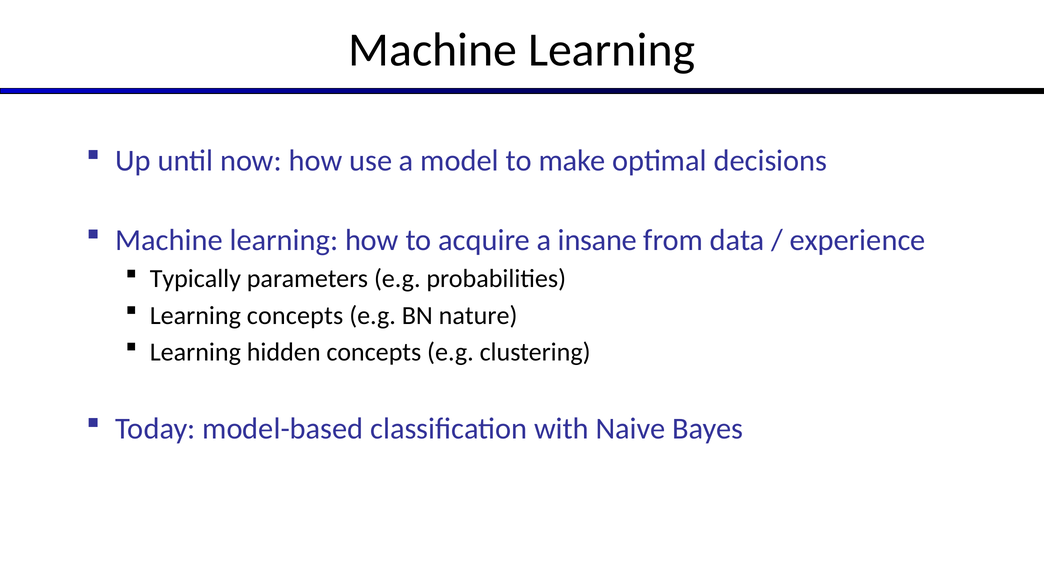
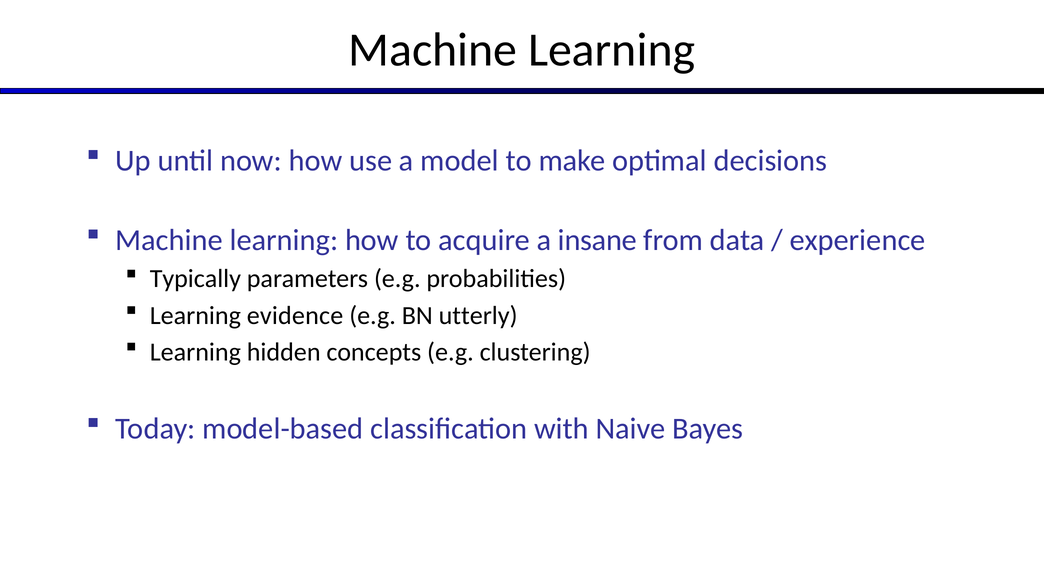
Learning concepts: concepts -> evidence (295, 316)
nature: nature -> utterly (478, 316)
